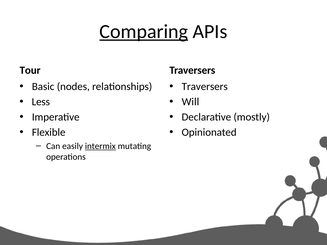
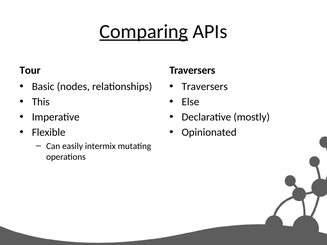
Less: Less -> This (41, 102)
Will: Will -> Else (190, 102)
intermix underline: present -> none (100, 146)
